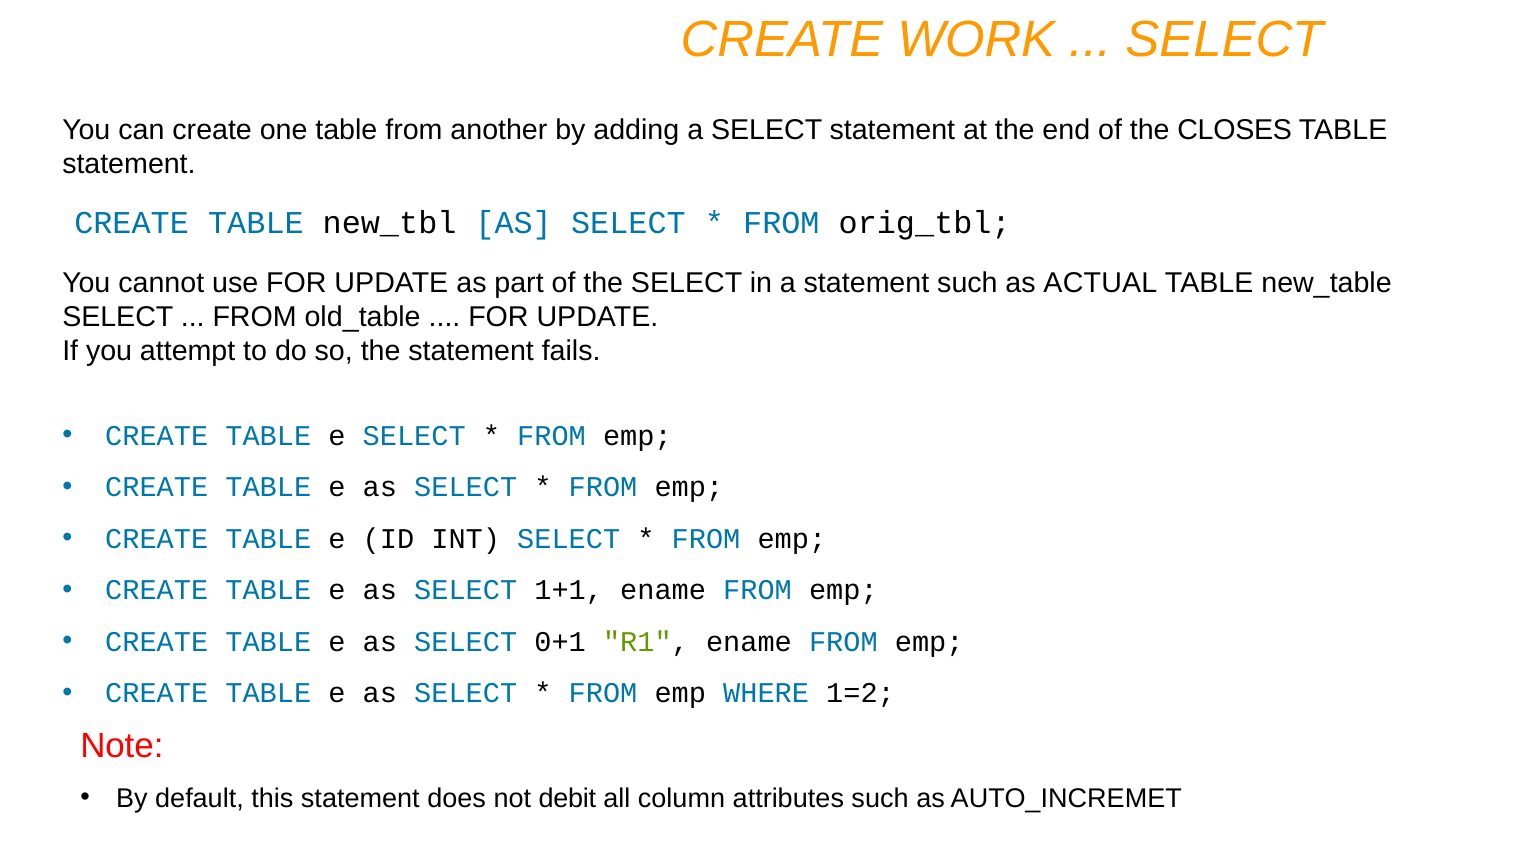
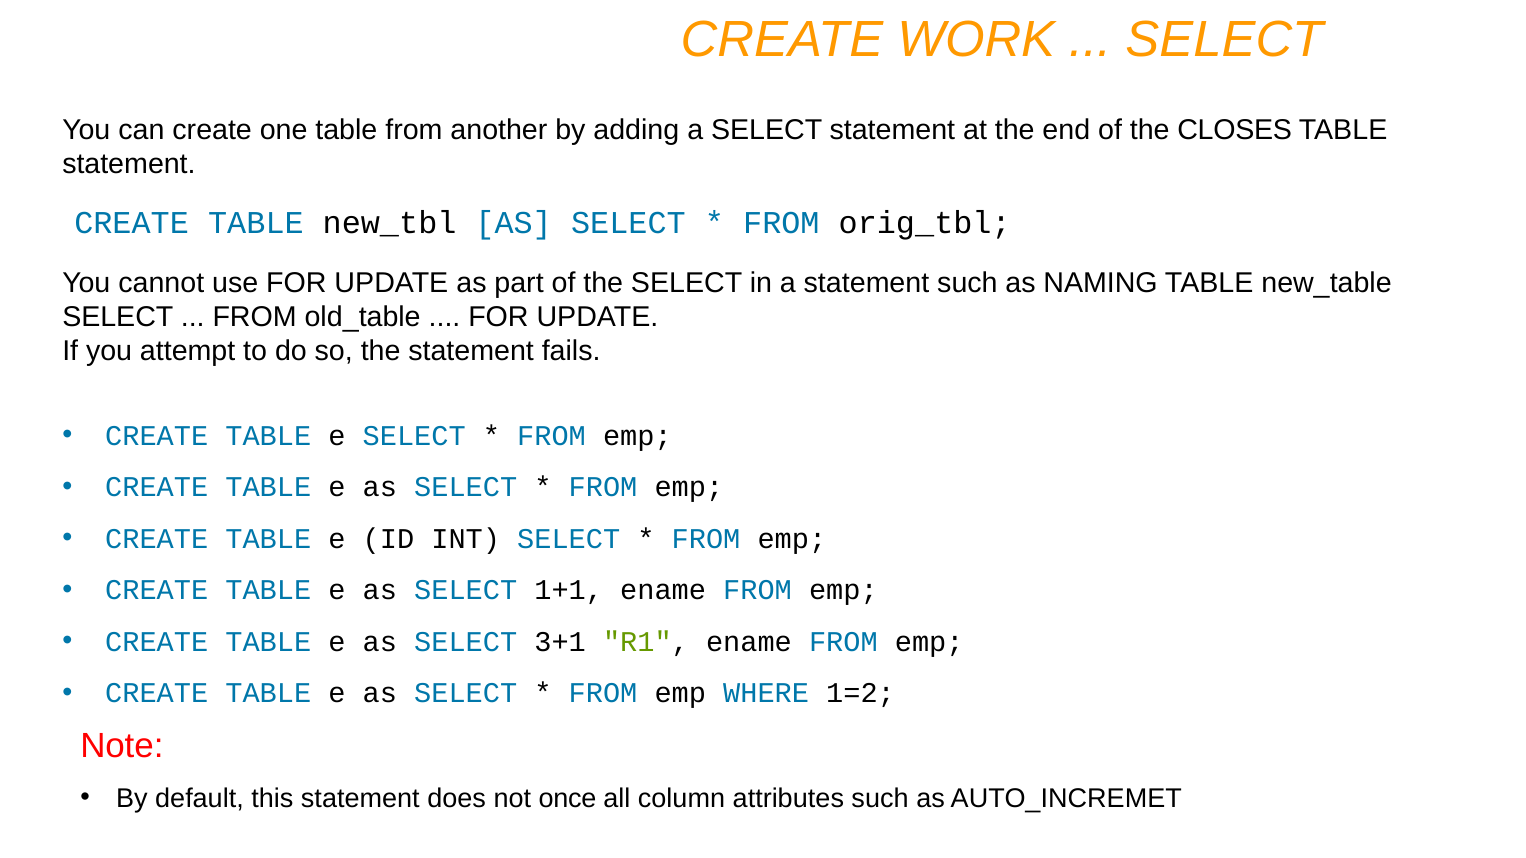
ACTUAL: ACTUAL -> NAMING (1101, 283)
0+1: 0+1 -> 3+1 (560, 642)
debit: debit -> once (567, 799)
